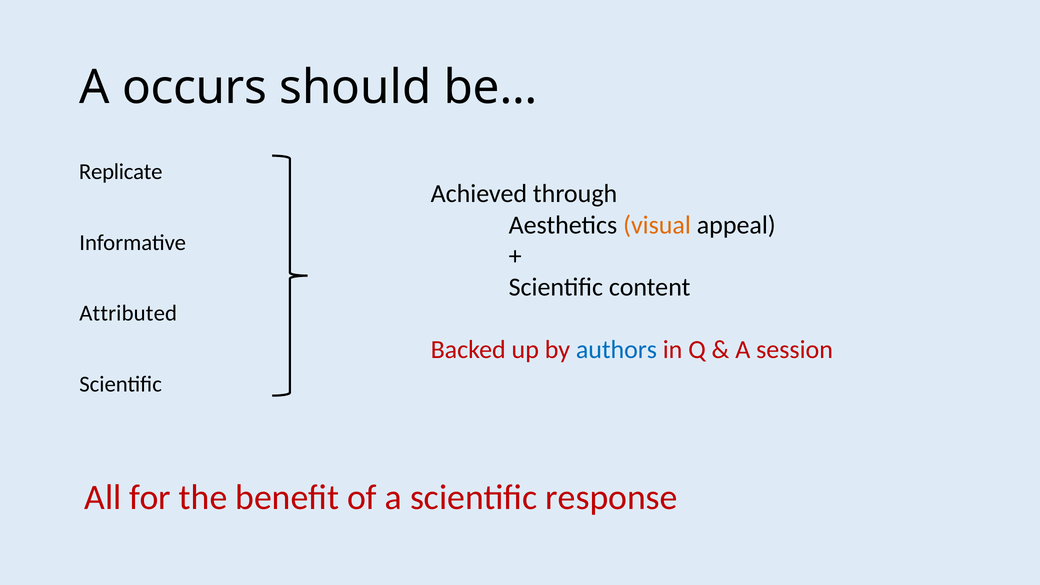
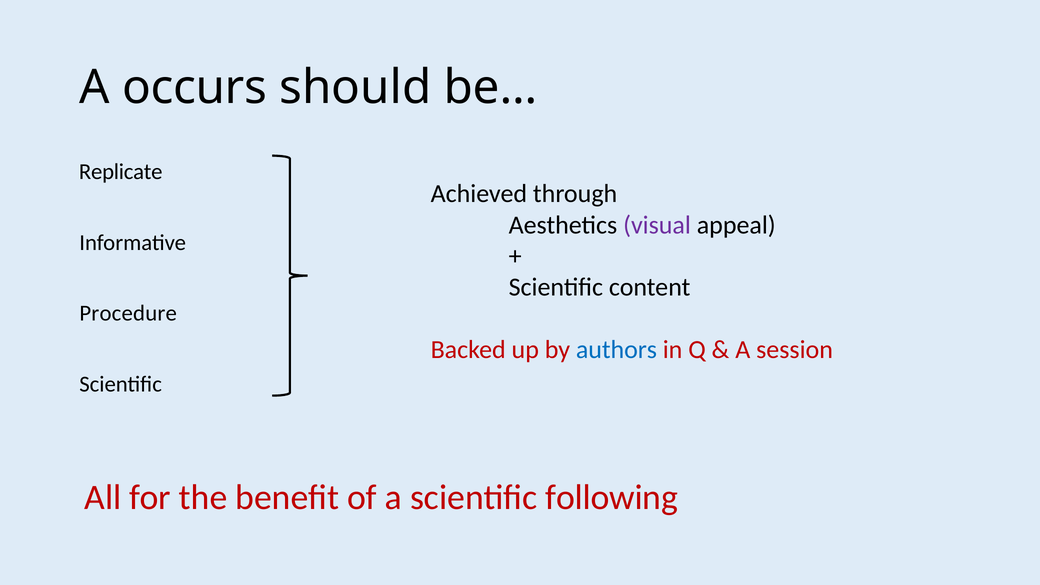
visual colour: orange -> purple (657, 225)
Attributed: Attributed -> Procedure (128, 313)
response: response -> following (612, 497)
